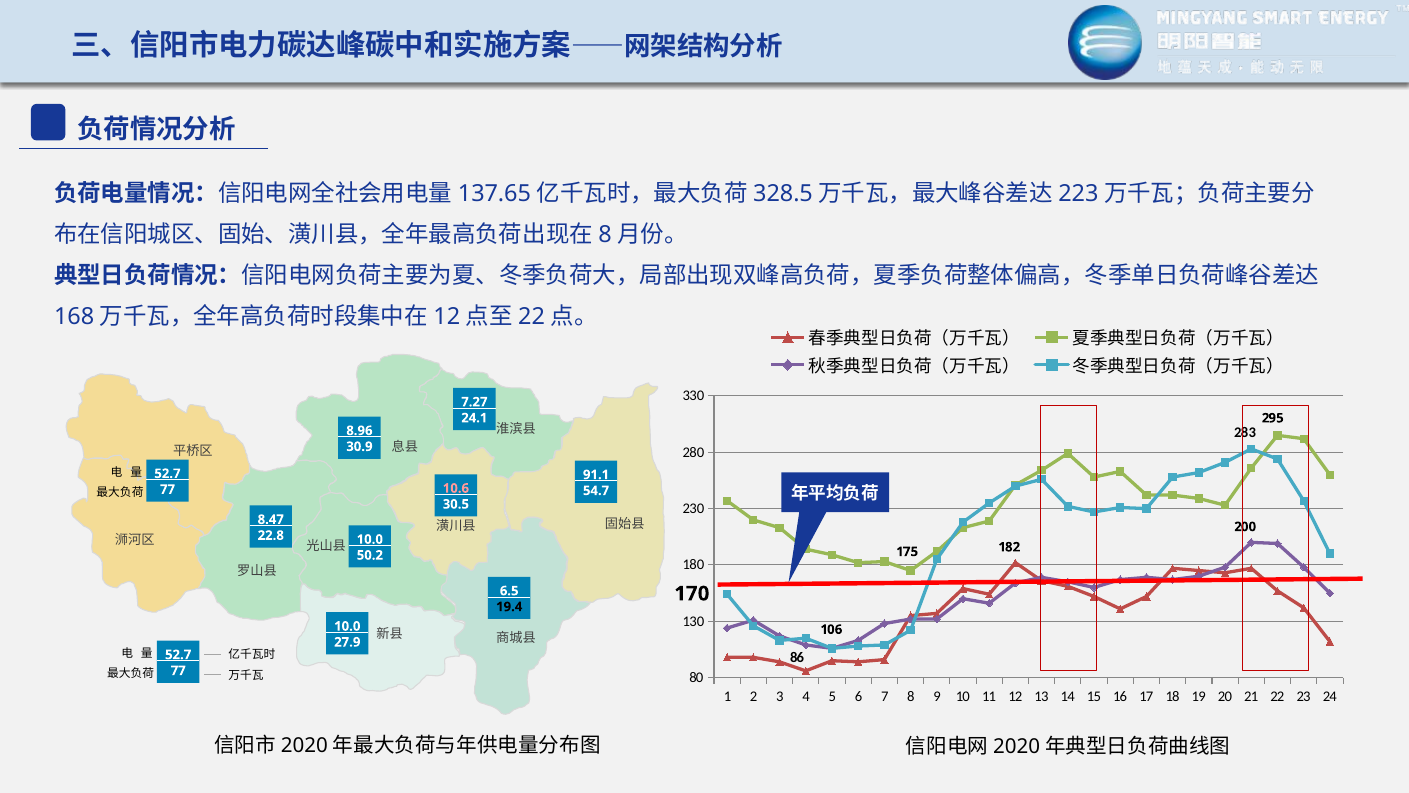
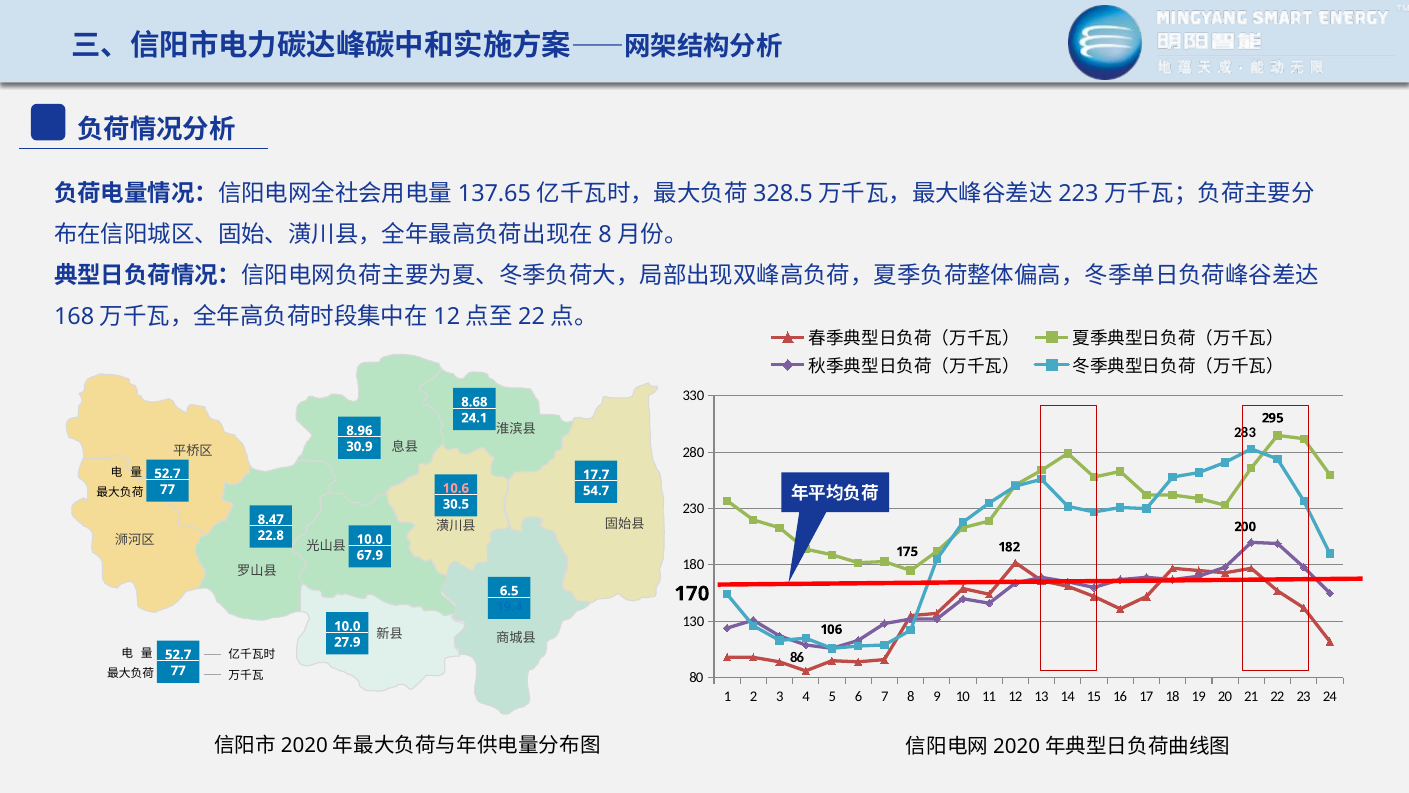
7.27: 7.27 -> 8.68 (474, 402)
91.1: 91.1 -> 17.7 (596, 474)
50.2: 50.2 -> 67.9 (370, 555)
19.4 colour: black -> blue (509, 606)
